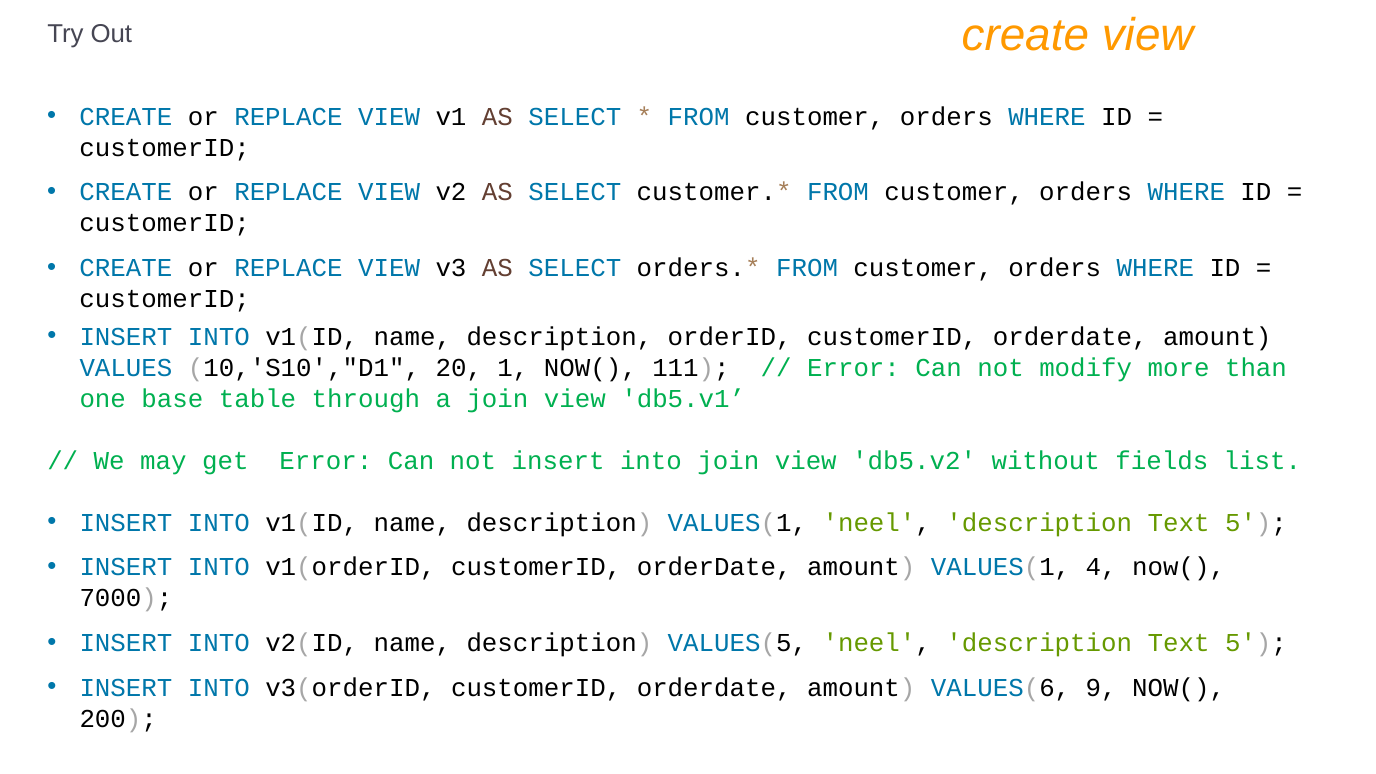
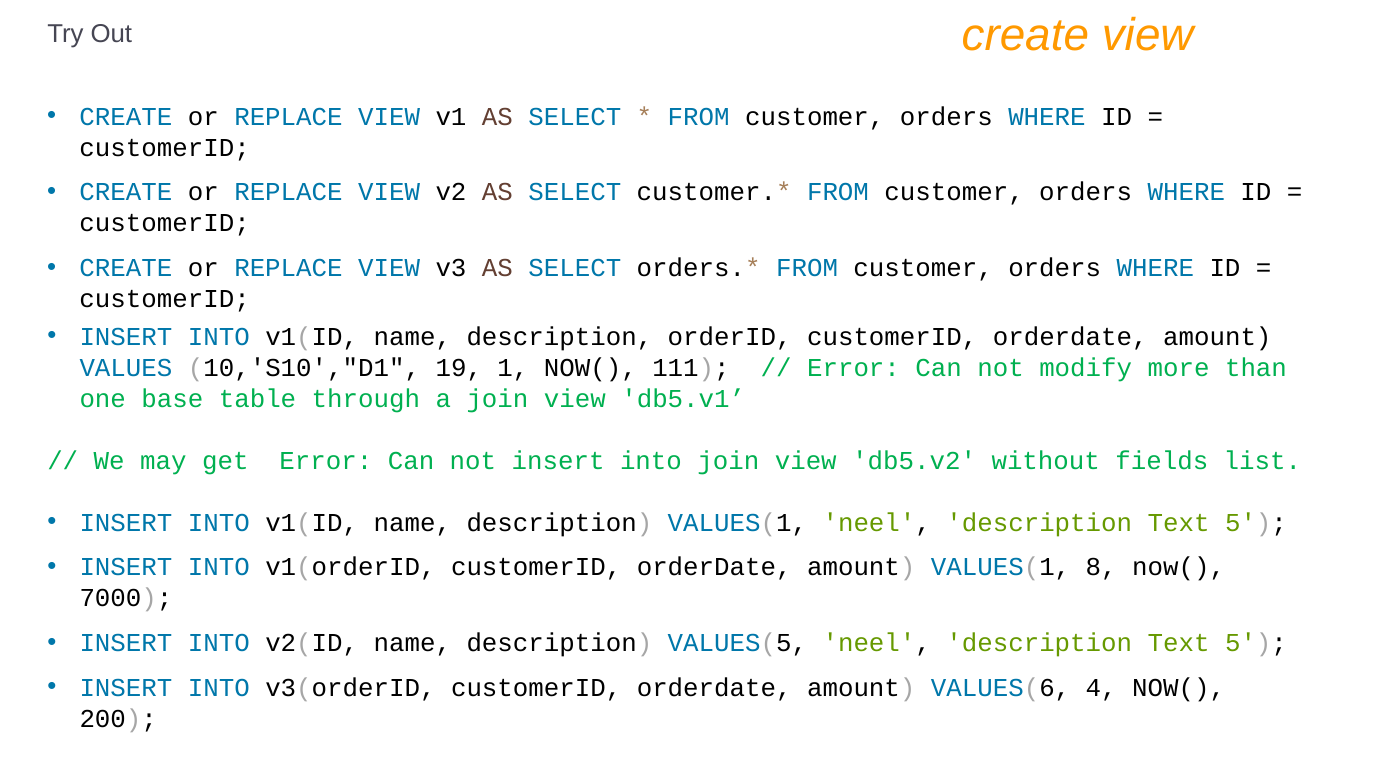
20: 20 -> 19 (459, 368)
4: 4 -> 8 (1101, 567)
9: 9 -> 4 (1101, 688)
